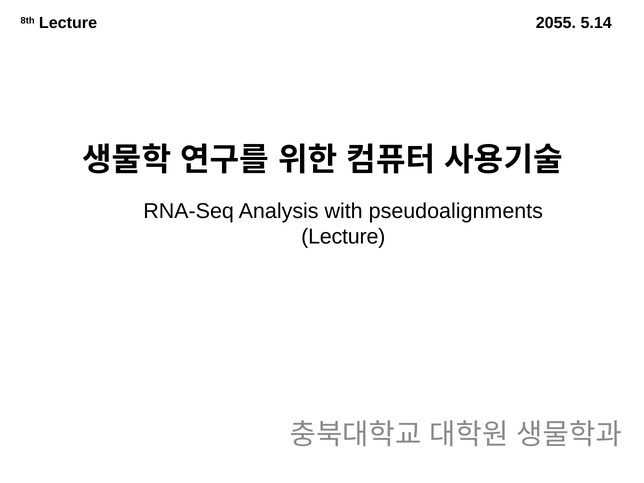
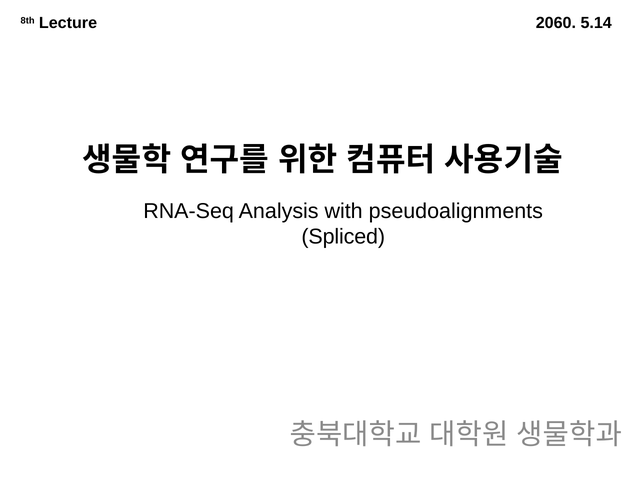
2055: 2055 -> 2060 (556, 23)
Lecture: Lecture -> Spliced (343, 237)
